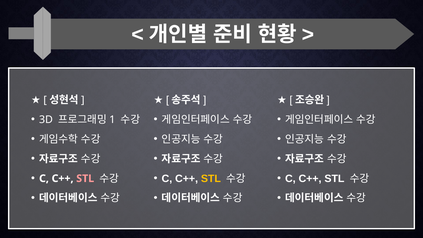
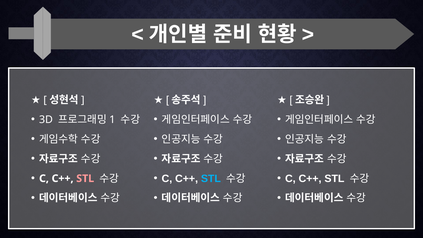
STL colour: yellow -> light blue (211, 178)
